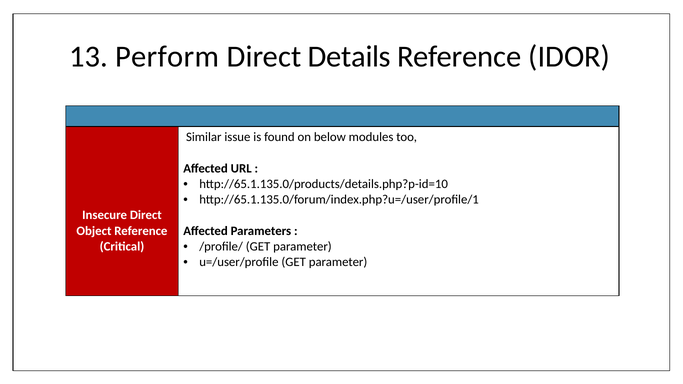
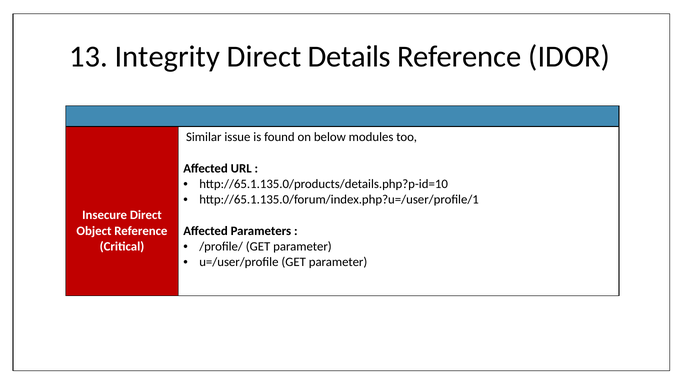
Perform: Perform -> Integrity (167, 57)
